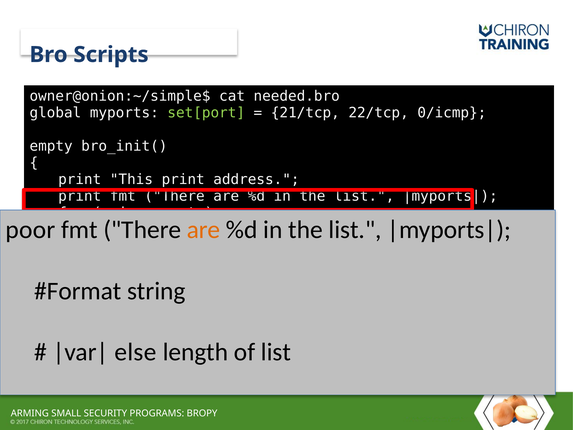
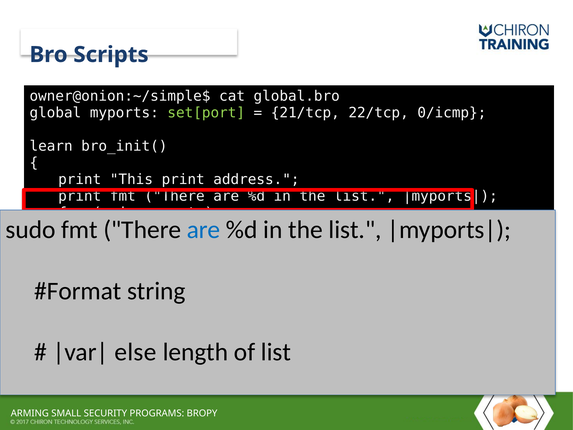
needed.bro: needed.bro -> global.bro (297, 96)
empty: empty -> learn (51, 146)
poor: poor -> sudo (31, 230)
are colour: orange -> blue (203, 230)
